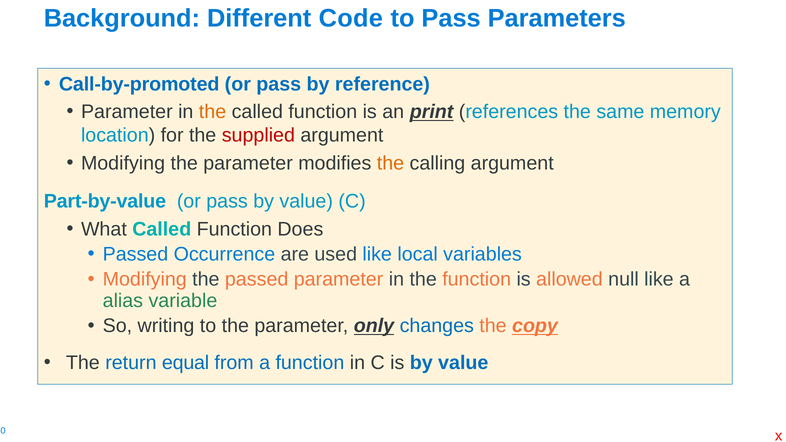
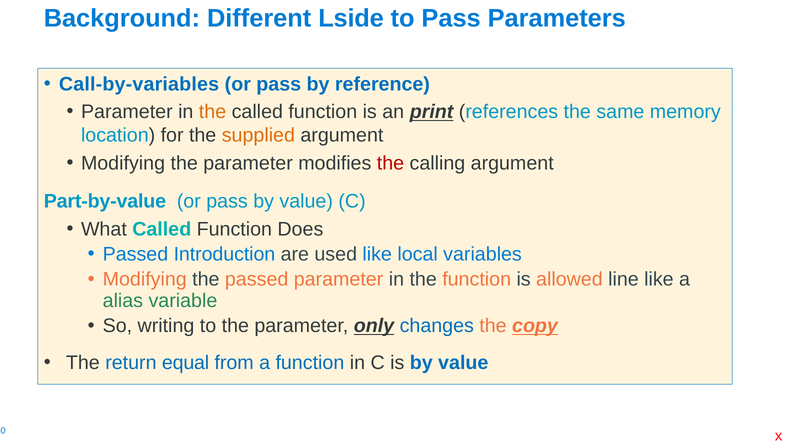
Code: Code -> Lside (351, 18)
Call-by-promoted: Call-by-promoted -> Call-by-variables (139, 84)
supplied colour: red -> orange (258, 136)
the colour: orange -> red (390, 163)
Occurrence: Occurrence -> Introduction (224, 254)
null: null -> line (623, 279)
